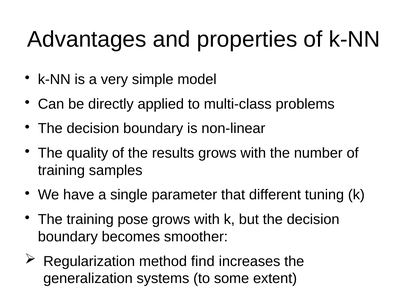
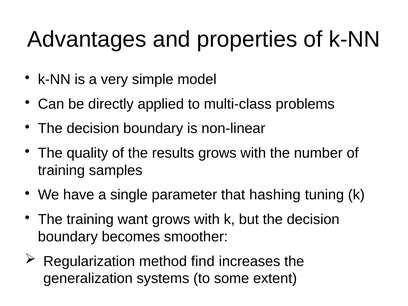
different: different -> hashing (275, 195)
pose: pose -> want (133, 219)
